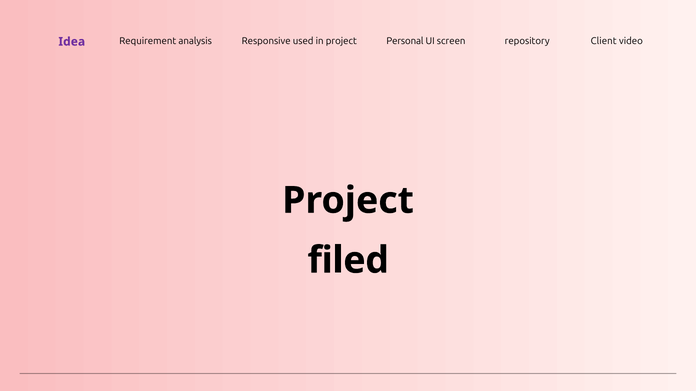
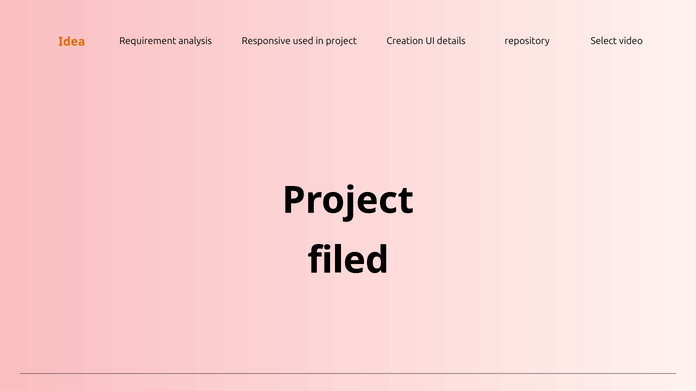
Personal: Personal -> Creation (405, 41)
screen: screen -> details (451, 41)
Client: Client -> Select (604, 41)
Idea colour: purple -> orange (72, 42)
